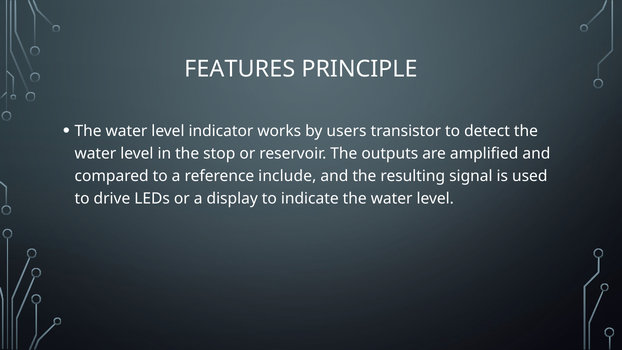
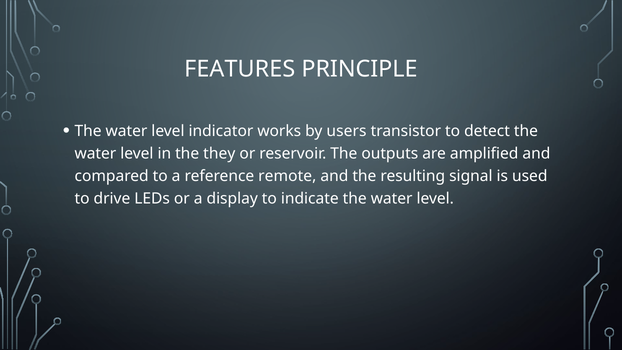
stop: stop -> they (219, 154)
include: include -> remote (287, 176)
